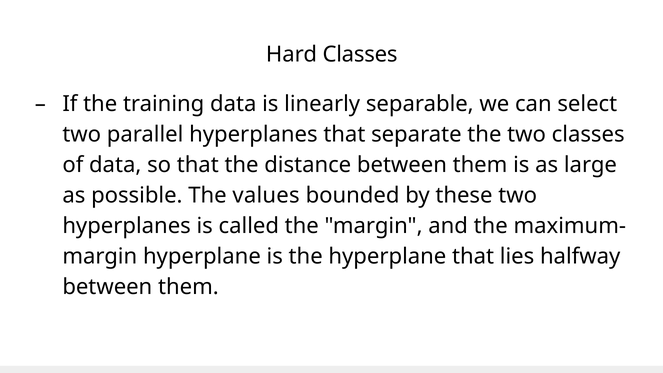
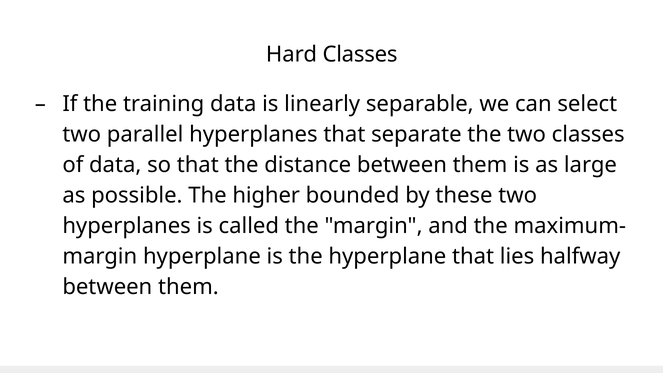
values: values -> higher (266, 195)
